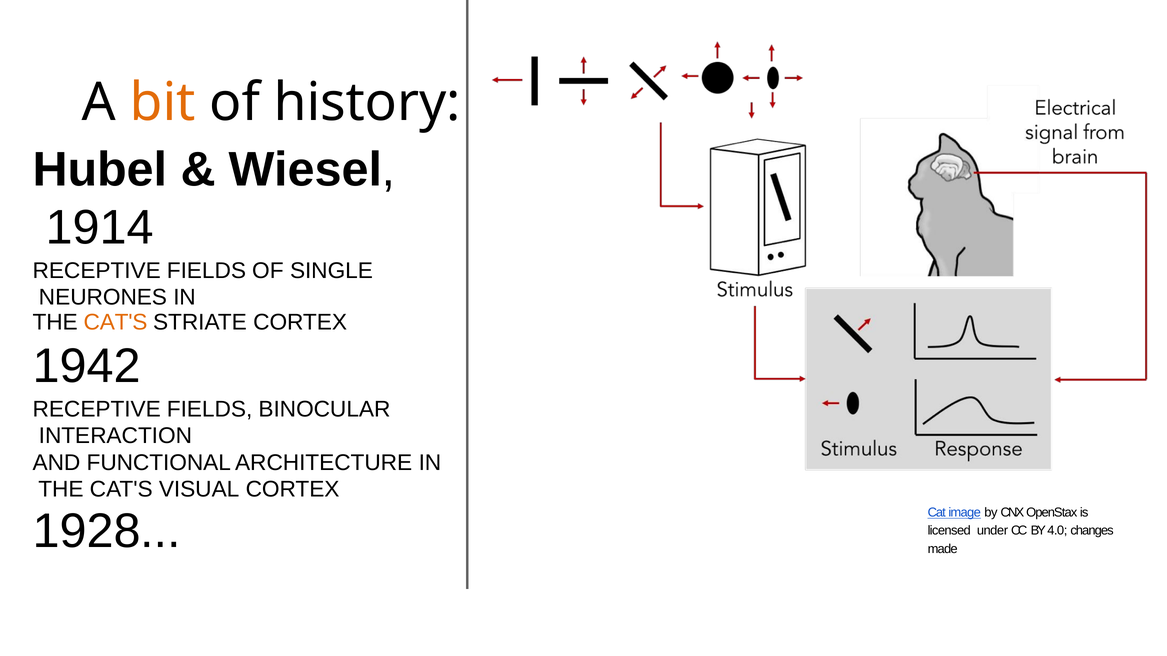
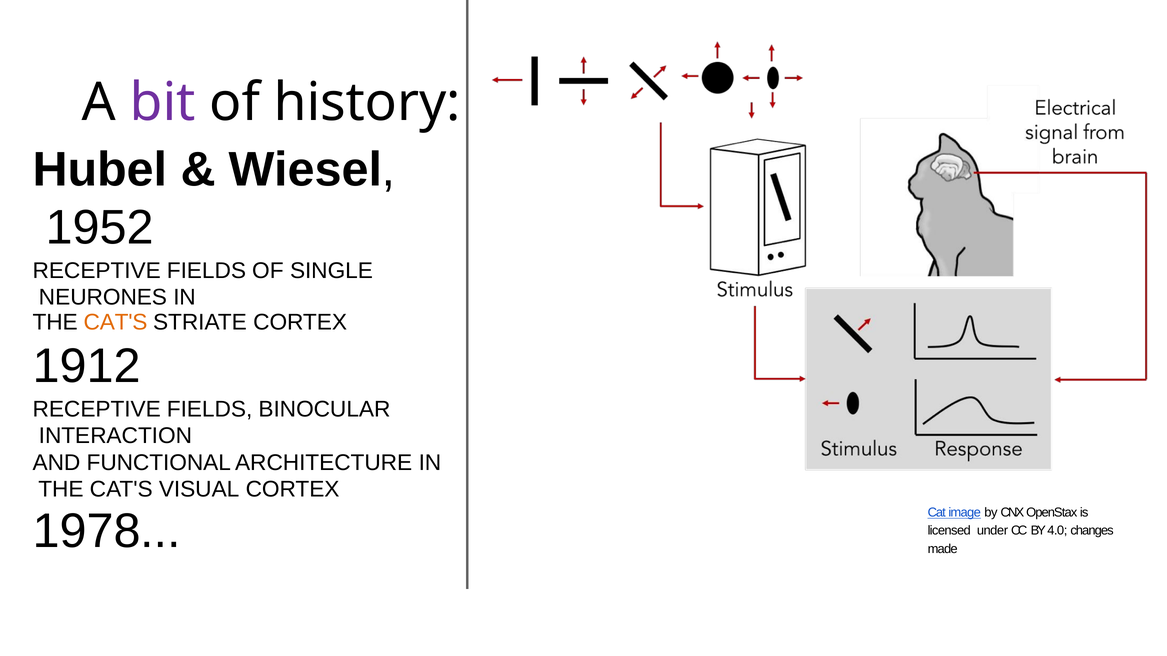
bit colour: orange -> purple (163, 103)
1914: 1914 -> 1952 (100, 228)
1942: 1942 -> 1912 (87, 367)
1928: 1928 -> 1978 (107, 532)
